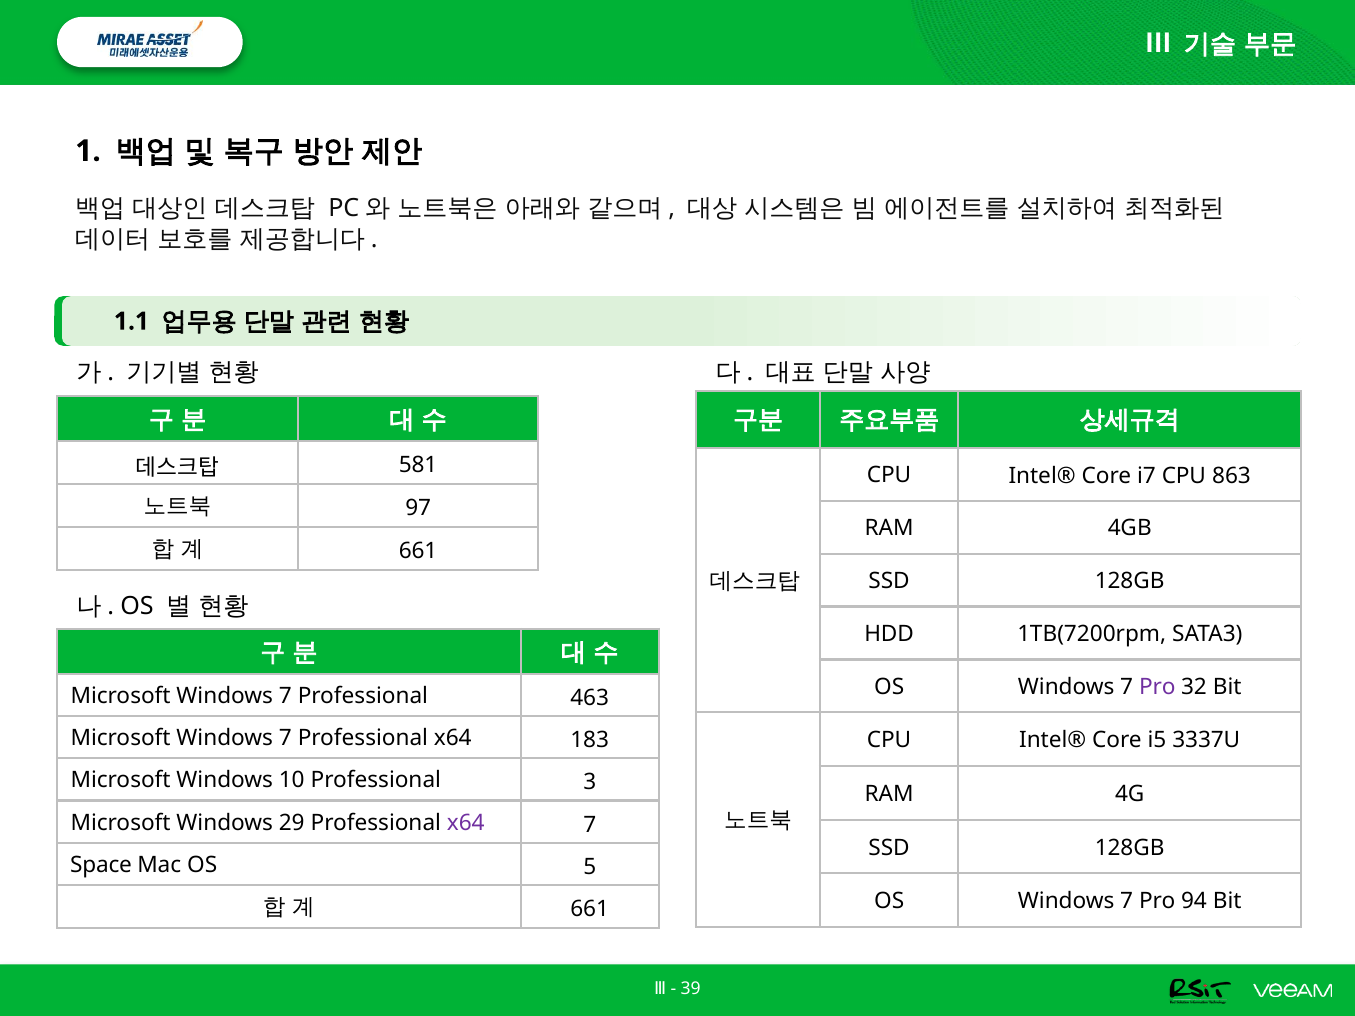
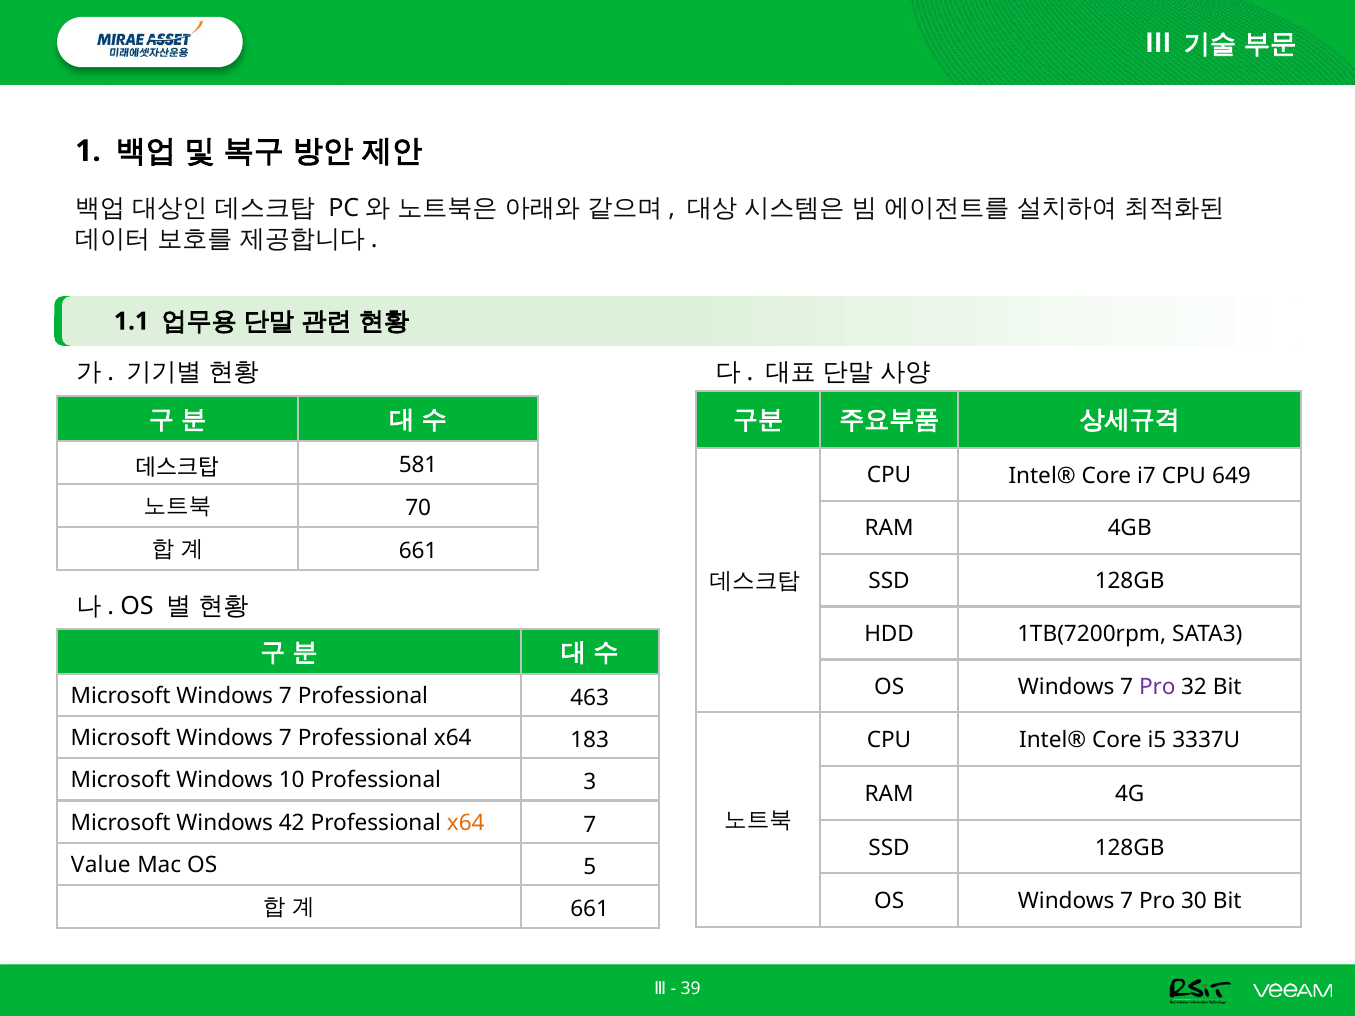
863: 863 -> 649 (1232, 476)
97: 97 -> 70 (418, 508)
29: 29 -> 42 (292, 823)
x64 colour: purple -> orange (466, 823)
Space: Space -> Value (101, 865)
94: 94 -> 30 (1194, 902)
